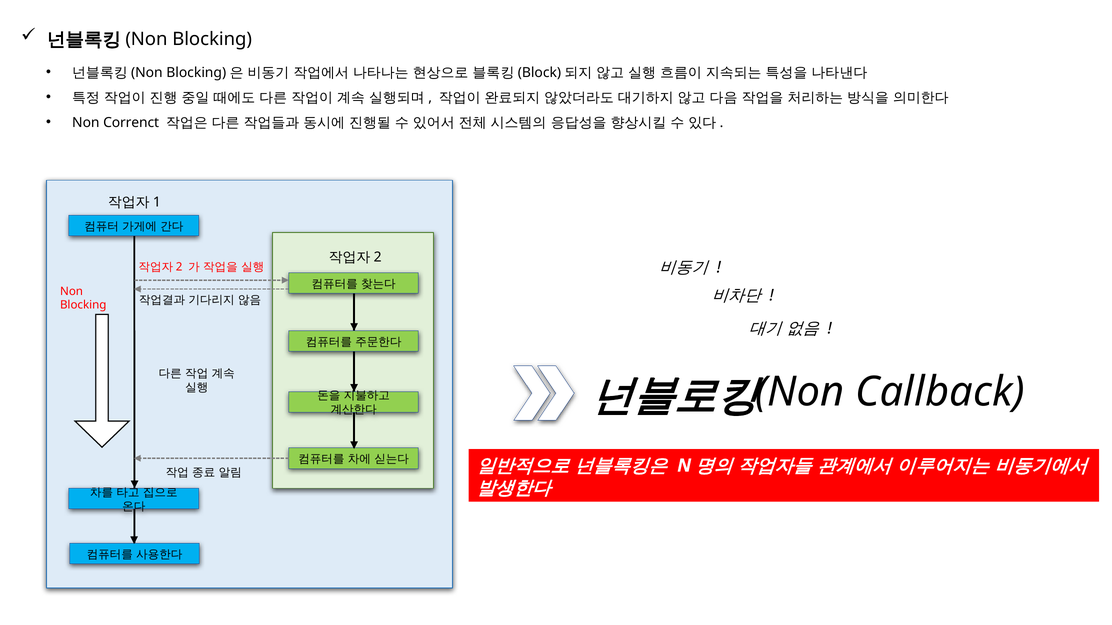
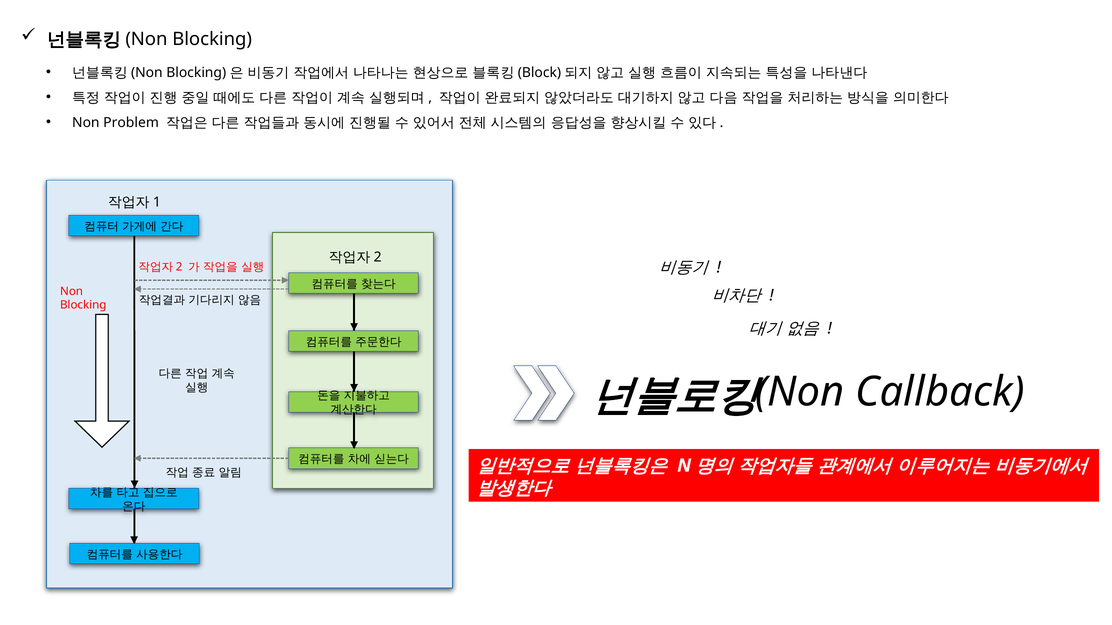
Correnct: Correnct -> Problem (131, 123)
